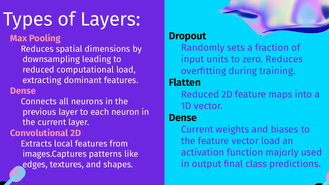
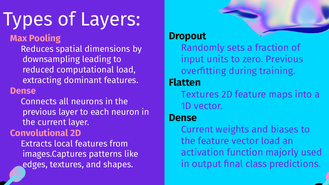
zero Reduces: Reduces -> Previous (284, 59)
Reduced: Reduced -> Textures (200, 94)
